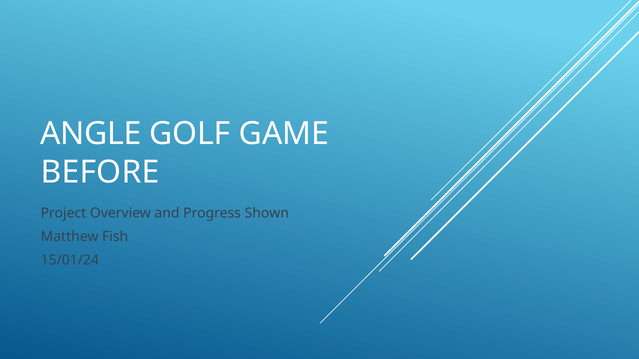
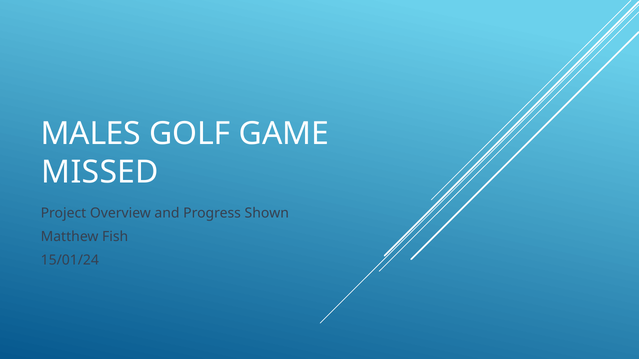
ANGLE: ANGLE -> MALES (91, 134)
BEFORE: BEFORE -> MISSED (100, 172)
